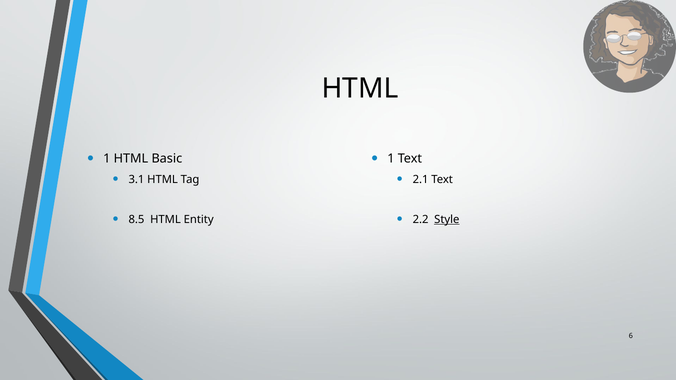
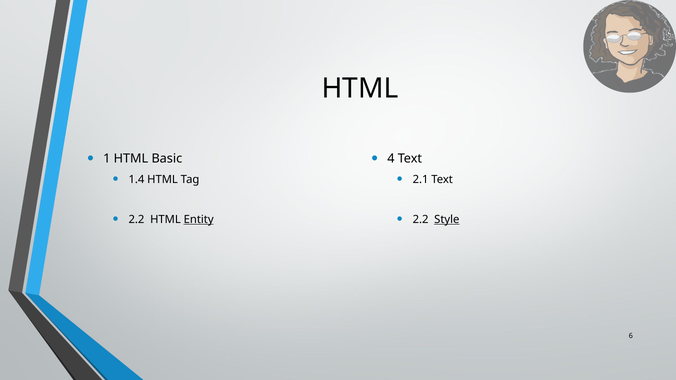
1: 1 -> 4 (391, 159)
3.1: 3.1 -> 1.4 (136, 180)
8.5: 8.5 -> 2.2 (136, 220)
Entity underline: none -> present (199, 220)
